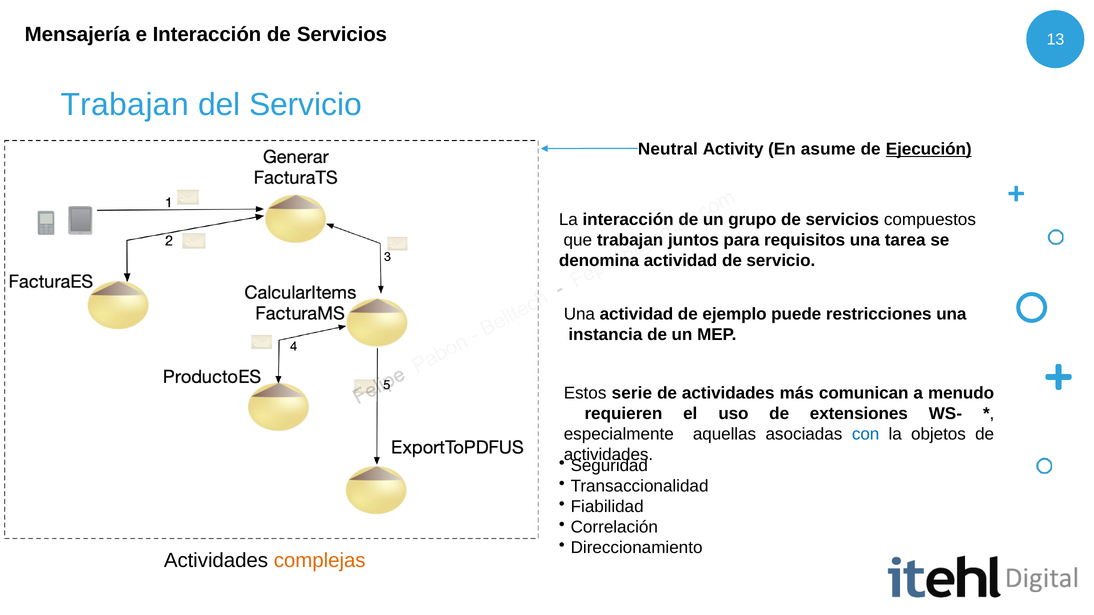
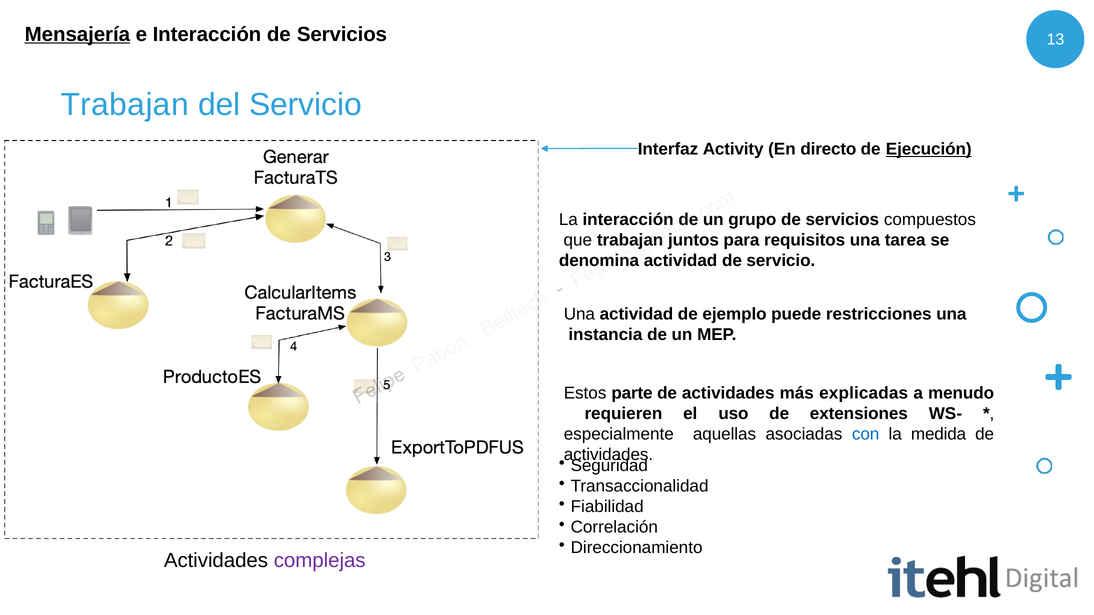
Mensajería underline: none -> present (77, 34)
Neutral: Neutral -> Interfaz (668, 149)
asume: asume -> directo (828, 149)
serie: serie -> parte (632, 393)
comunican: comunican -> explicadas (864, 393)
objetos: objetos -> medida (939, 434)
complejas colour: orange -> purple (320, 561)
